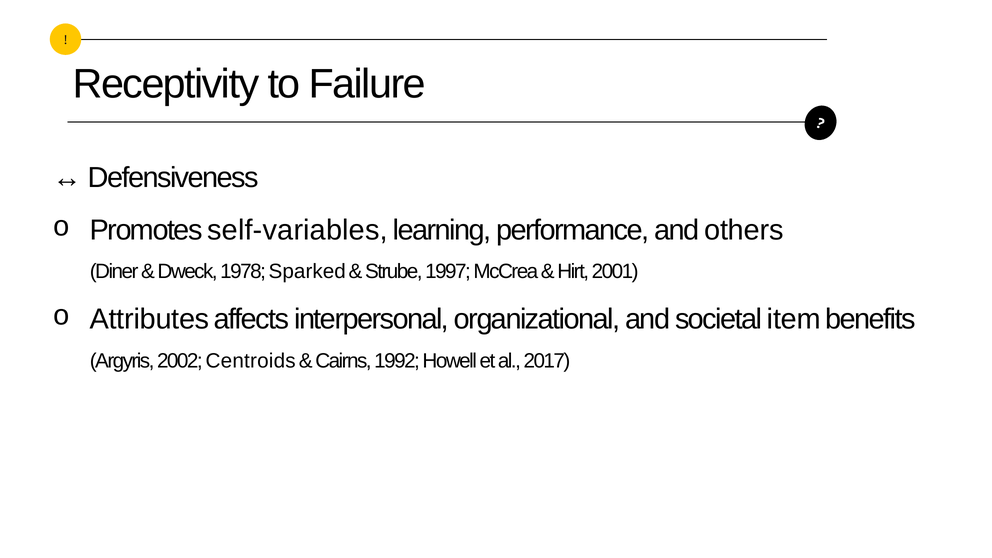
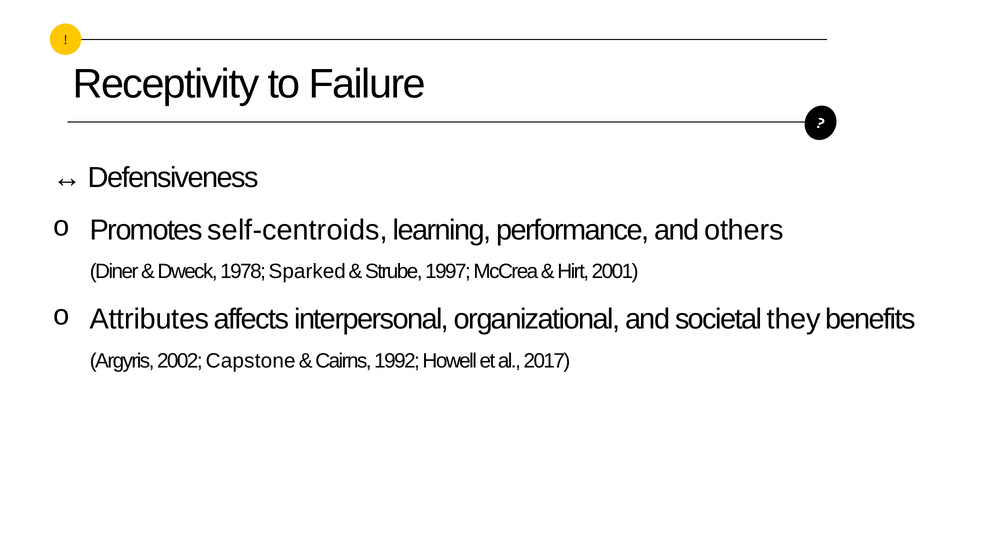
self-variables: self-variables -> self-centroids (298, 230)
item: item -> they (794, 319)
Centroids: Centroids -> Capstone (251, 361)
